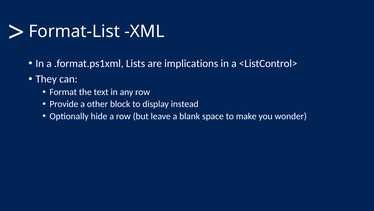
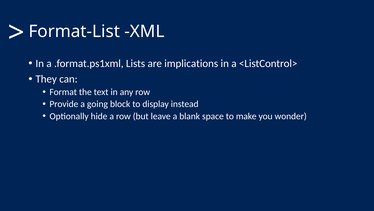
other: other -> going (97, 104)
